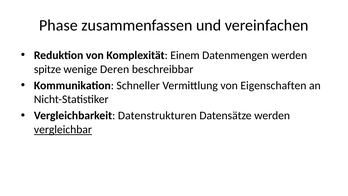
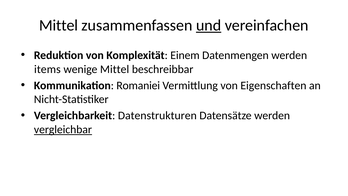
Phase: Phase -> Mittel (59, 25)
und underline: none -> present (209, 25)
spitze: spitze -> items (47, 69)
wenige Deren: Deren -> Mittel (115, 69)
Schneller: Schneller -> Romaniei (138, 85)
